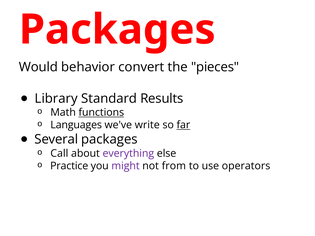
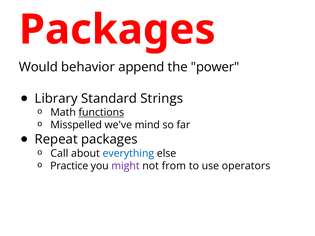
convert: convert -> append (141, 67)
pieces: pieces -> power (215, 67)
Results: Results -> Strings (162, 99)
Languages: Languages -> Misspelled (76, 125)
write: write -> mind (147, 125)
far underline: present -> none (183, 125)
Several: Several -> Repeat (56, 140)
everything colour: purple -> blue (128, 154)
